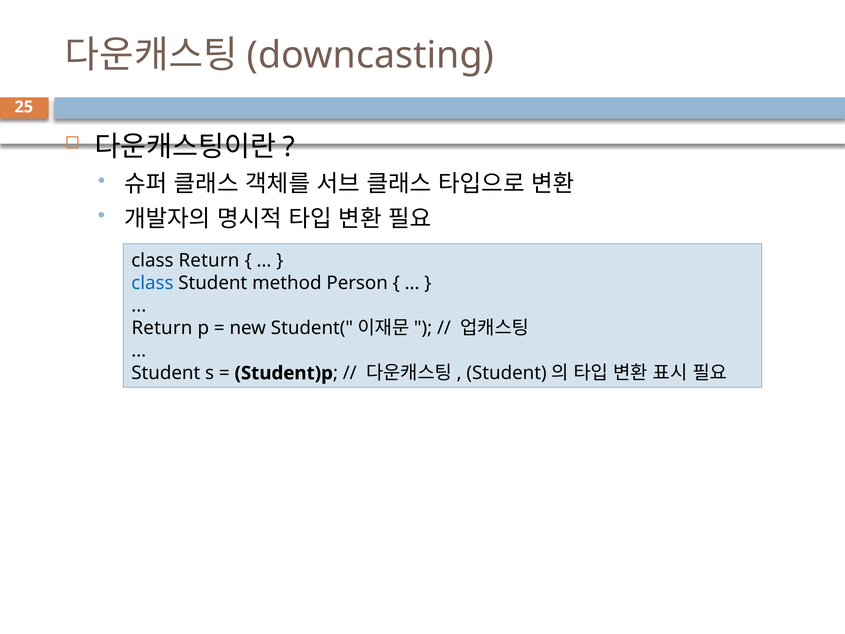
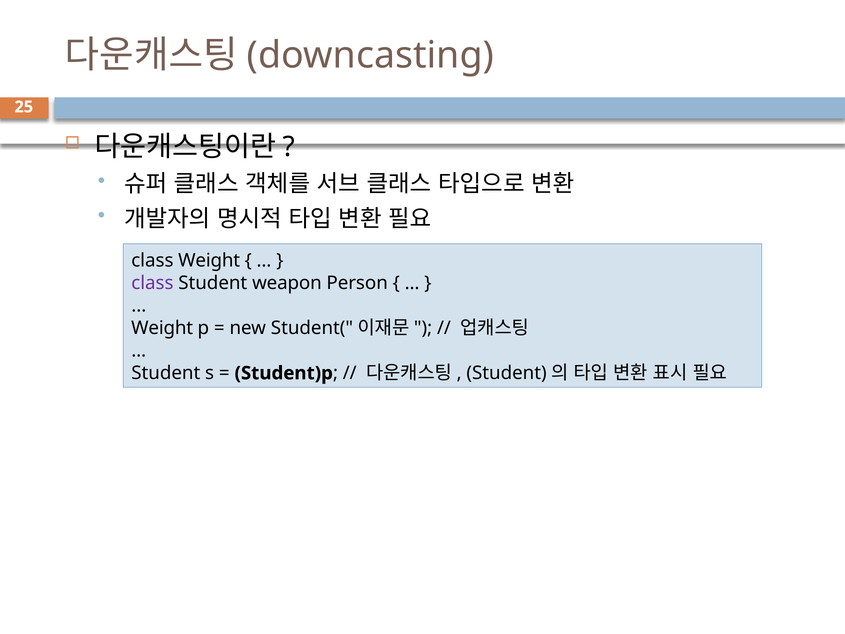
class Return: Return -> Weight (209, 260)
class colour: blue -> purple (152, 283)
method: method -> weapon (287, 283)
Return: Return -> Weight (162, 328)
